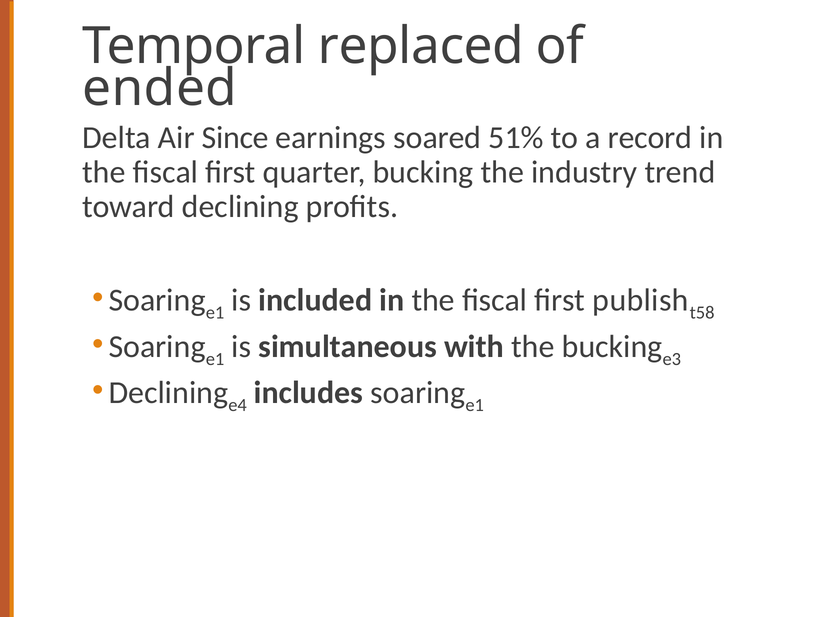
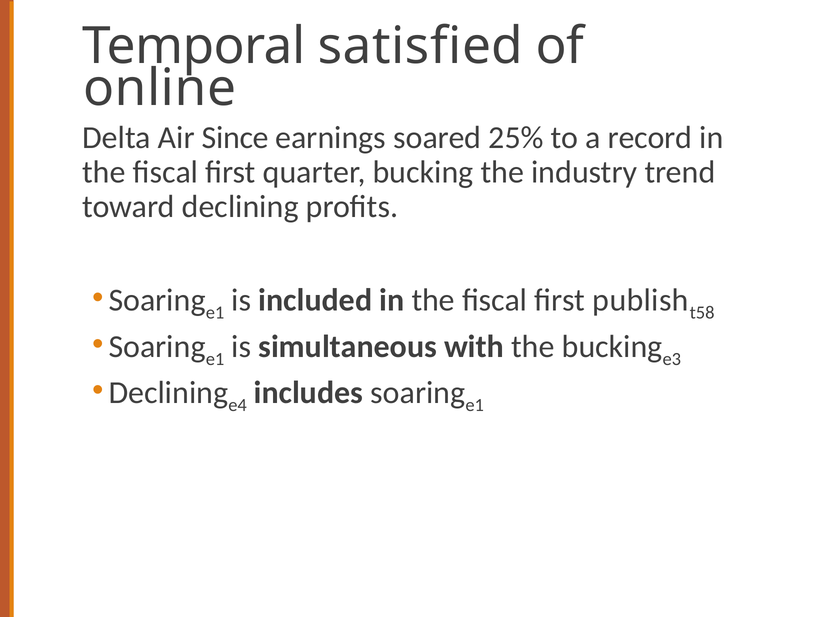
replaced: replaced -> satisfied (420, 46)
ended: ended -> online (160, 88)
51%: 51% -> 25% (516, 138)
